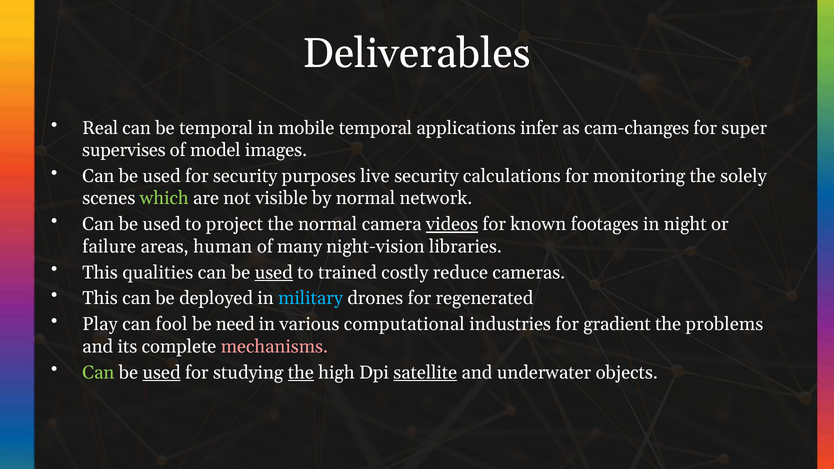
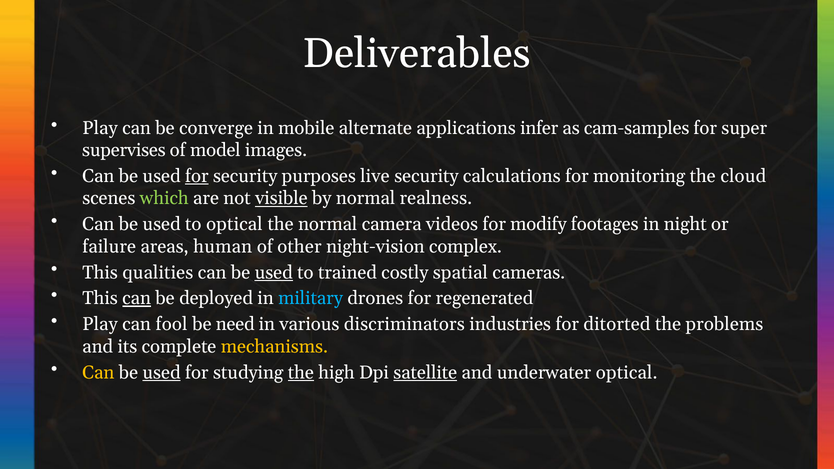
Real: Real -> Play (100, 128)
be temporal: temporal -> converge (216, 128)
mobile temporal: temporal -> alternate (375, 128)
cam-changes: cam-changes -> cam-samples (637, 128)
for underline: none -> present (197, 176)
solely: solely -> cloud (743, 176)
visible underline: none -> present (281, 198)
network: network -> realness (436, 198)
to project: project -> optical (234, 224)
videos underline: present -> none (452, 224)
known: known -> modify (538, 224)
many: many -> other (299, 247)
libraries: libraries -> complex (466, 247)
reduce: reduce -> spatial (460, 273)
can underline: none -> present (137, 298)
computational: computational -> discriminators (404, 324)
gradient: gradient -> ditorted (617, 324)
mechanisms colour: pink -> yellow (274, 347)
Can colour: light green -> yellow (98, 373)
underwater objects: objects -> optical (627, 373)
